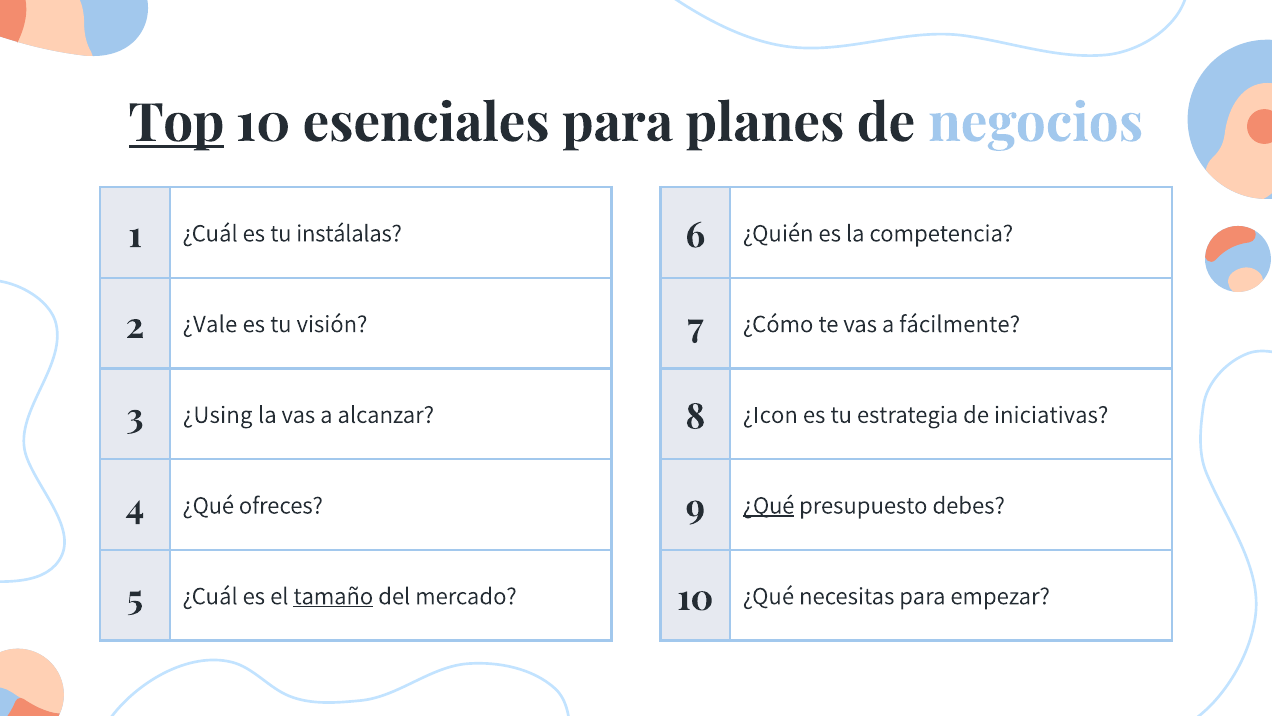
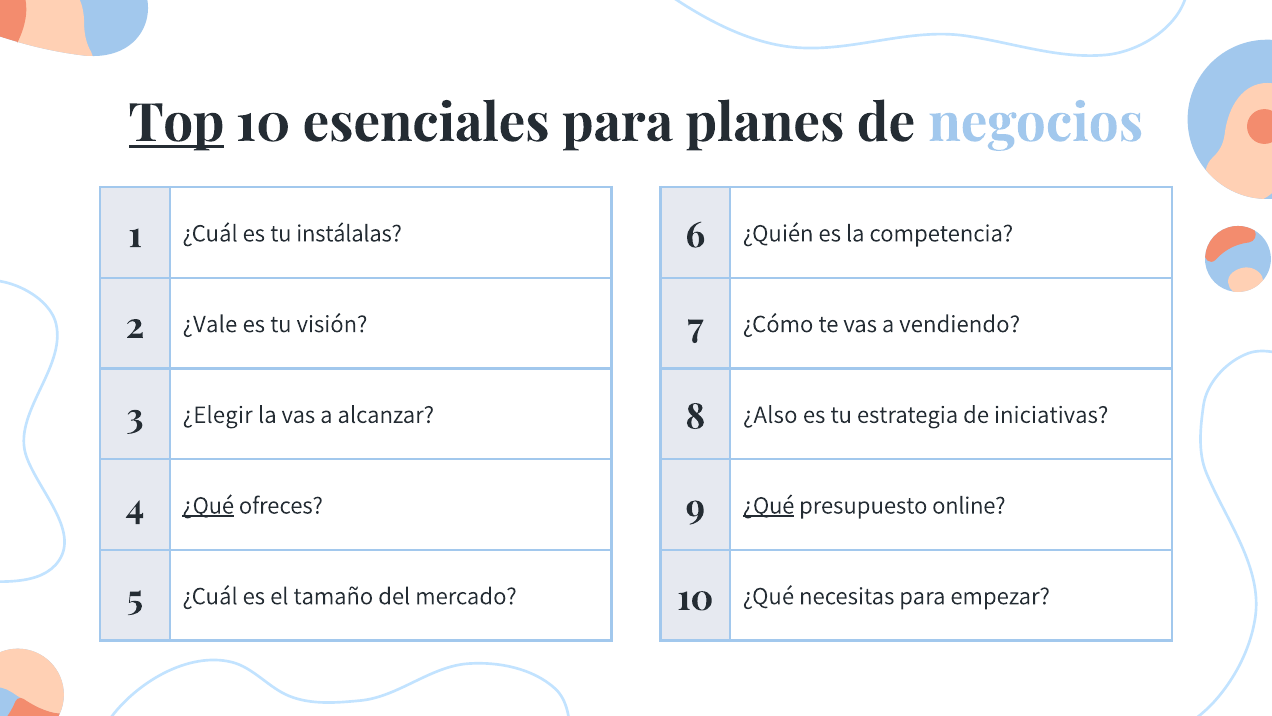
fácilmente: fácilmente -> vendiendo (960, 324)
¿Using: ¿Using -> ¿Elegir (218, 414)
¿Icon: ¿Icon -> ¿Also (770, 414)
¿Qué underline: none -> present (208, 505)
debes: debes -> online (969, 505)
tamaño underline: present -> none (333, 596)
